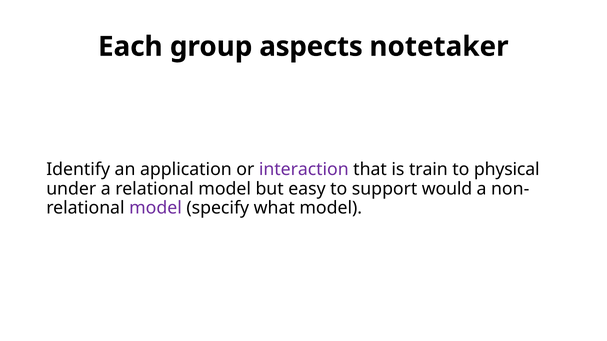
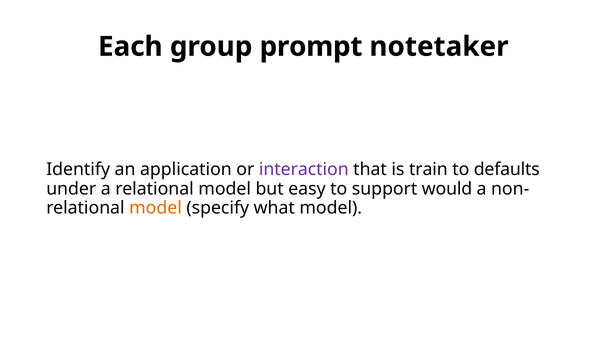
aspects: aspects -> prompt (311, 47)
physical: physical -> defaults (507, 170)
model colour: purple -> orange (156, 208)
